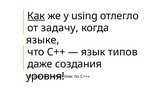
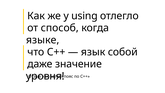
Как underline: present -> none (36, 16)
задачу: задачу -> способ (60, 28)
типов: типов -> собой (123, 52)
создания: создания -> значение (78, 64)
